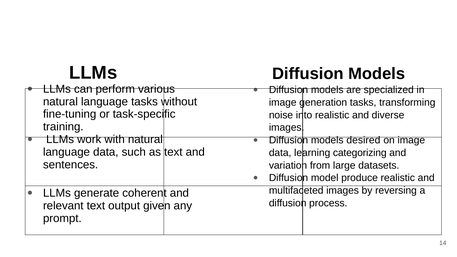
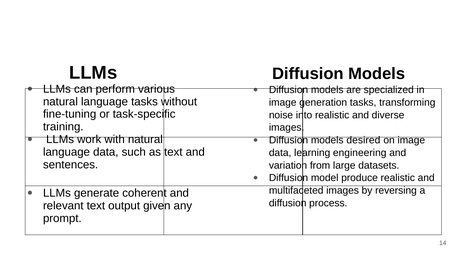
categorizing: categorizing -> engineering (360, 153)
